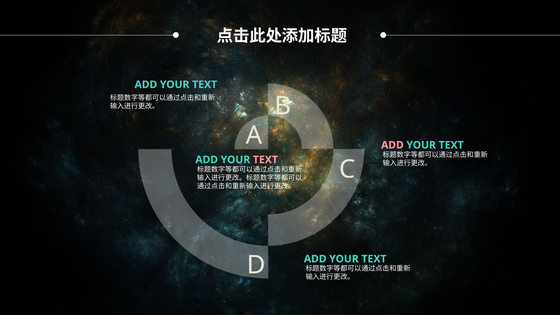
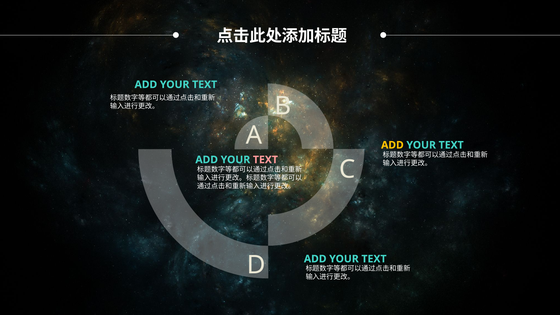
ADD colour: pink -> yellow (392, 145)
